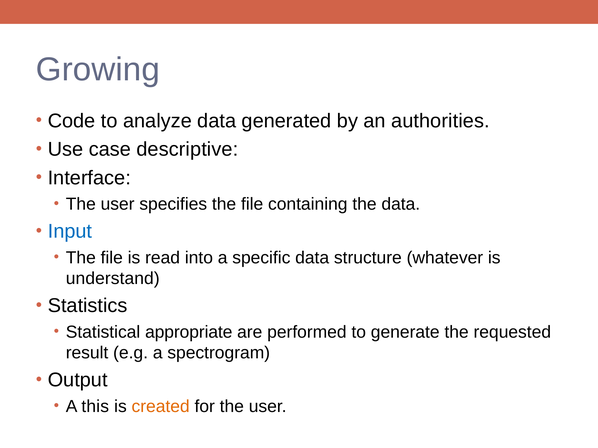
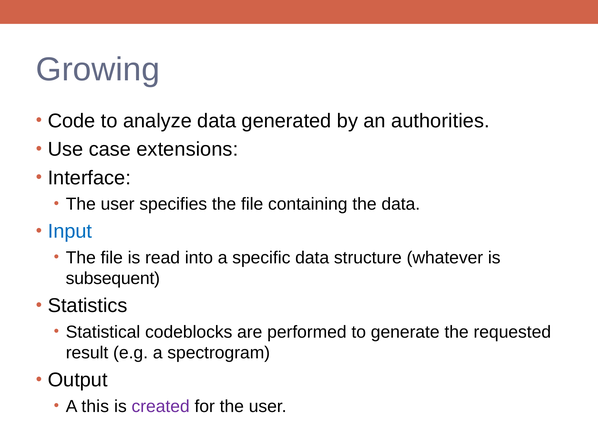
descriptive: descriptive -> extensions (187, 150)
understand: understand -> subsequent (113, 279)
appropriate: appropriate -> codeblocks (189, 332)
created colour: orange -> purple (161, 407)
